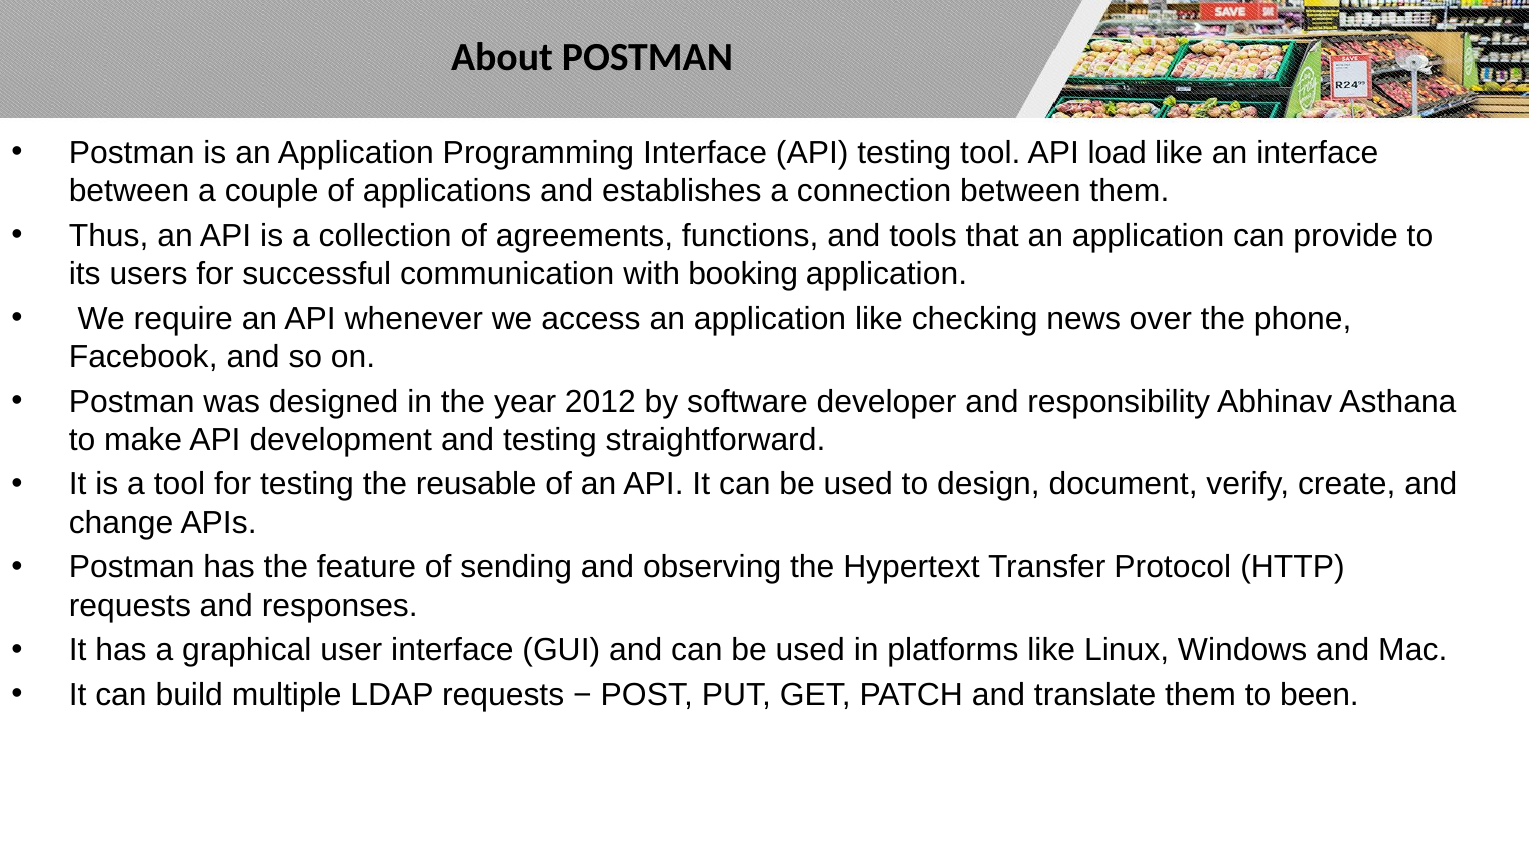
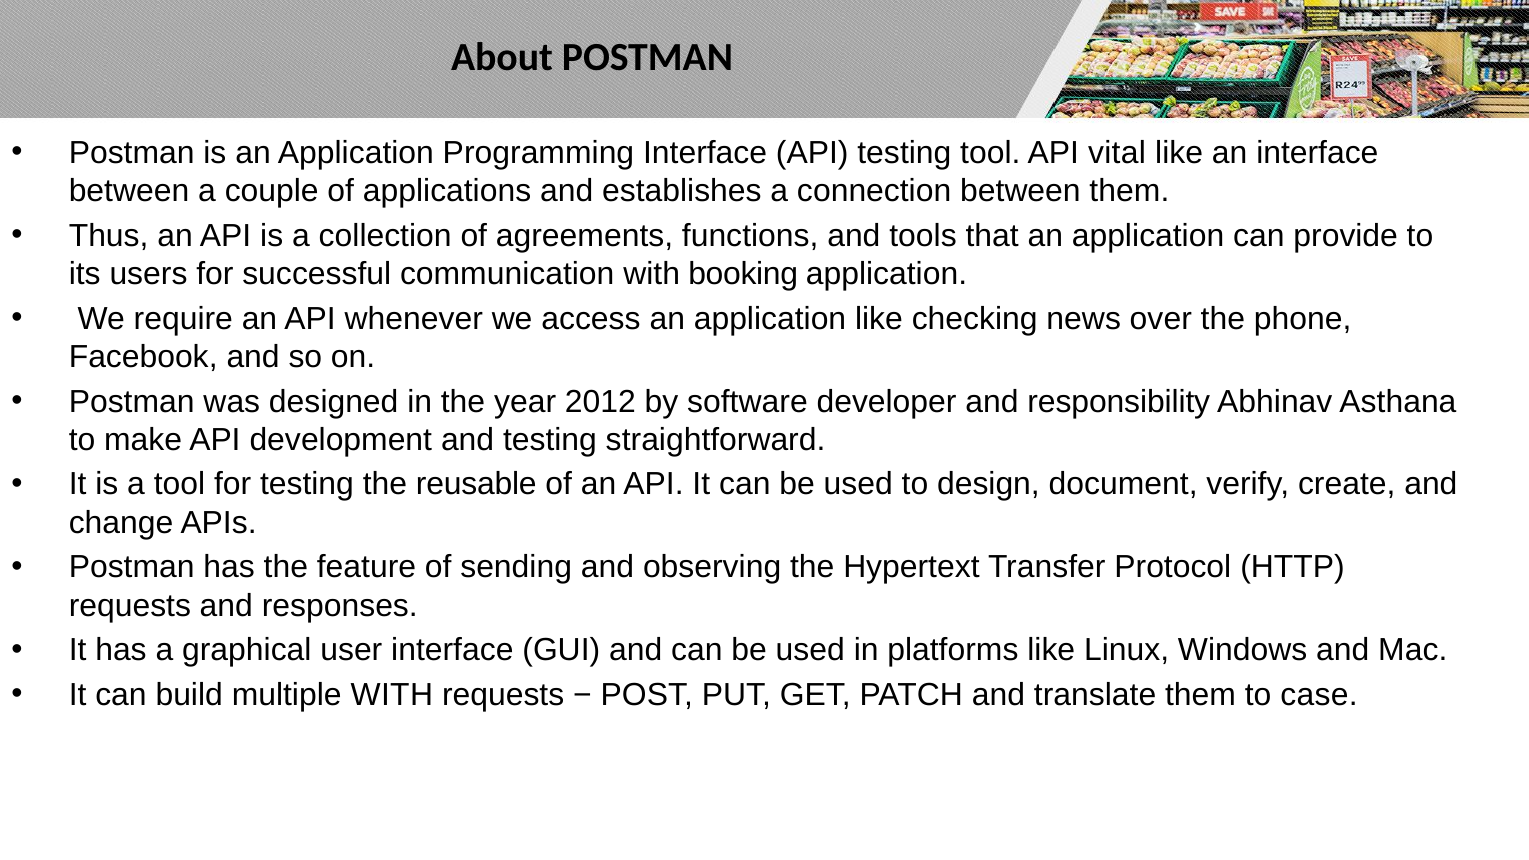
load: load -> vital (1117, 153)
multiple LDAP: LDAP -> WITH (392, 695)
been: been -> case (1319, 695)
